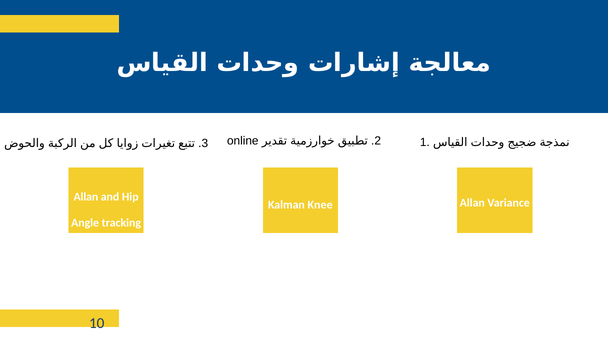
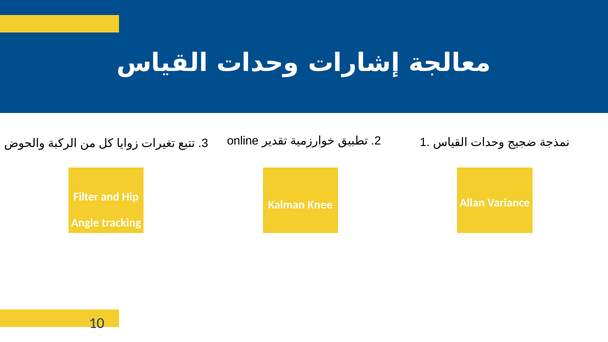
Allan: Allan -> Filter (86, 197)
